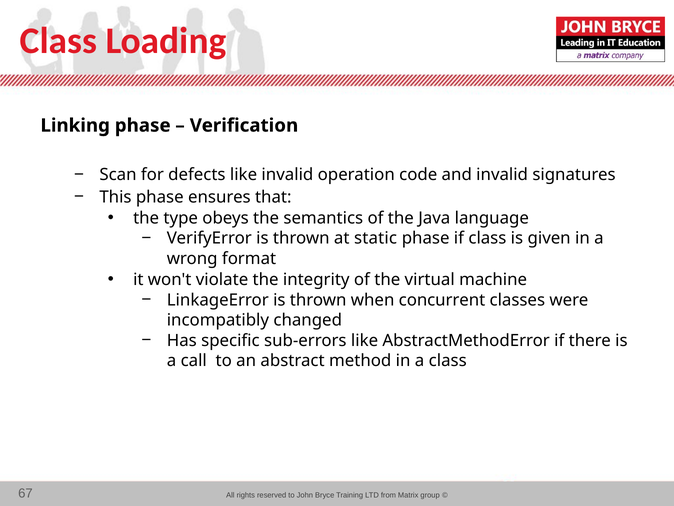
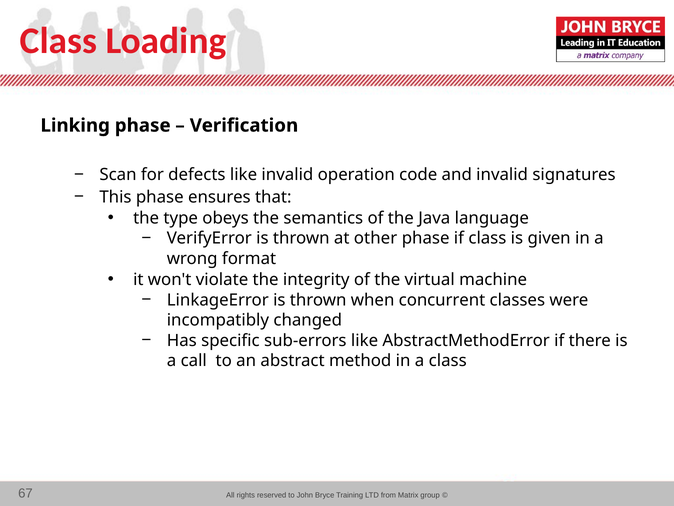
static: static -> other (376, 238)
